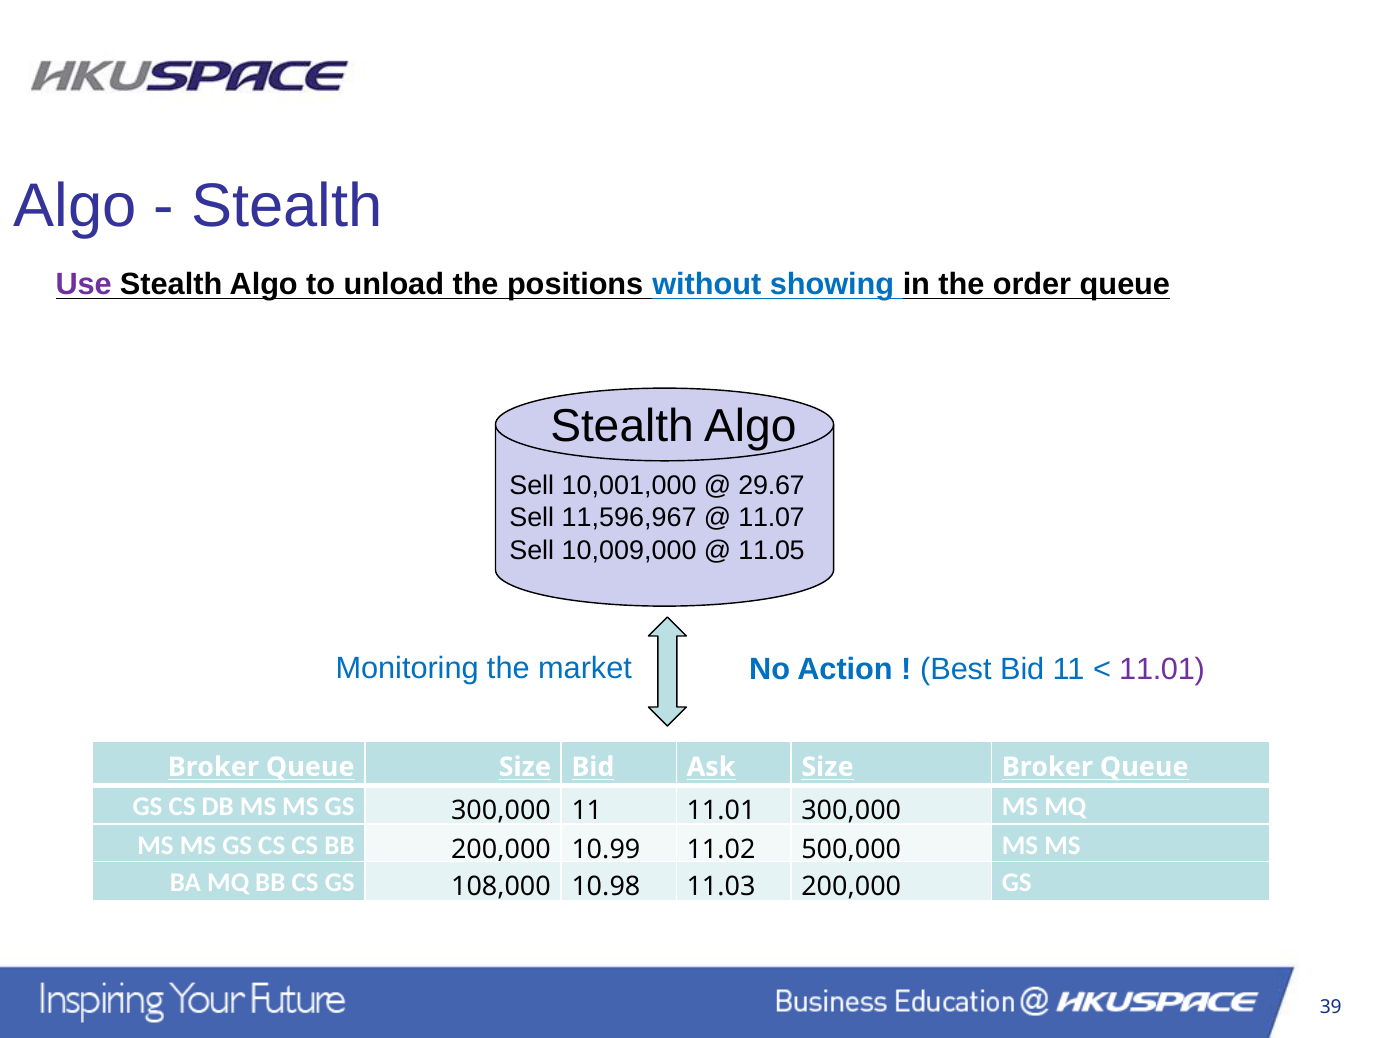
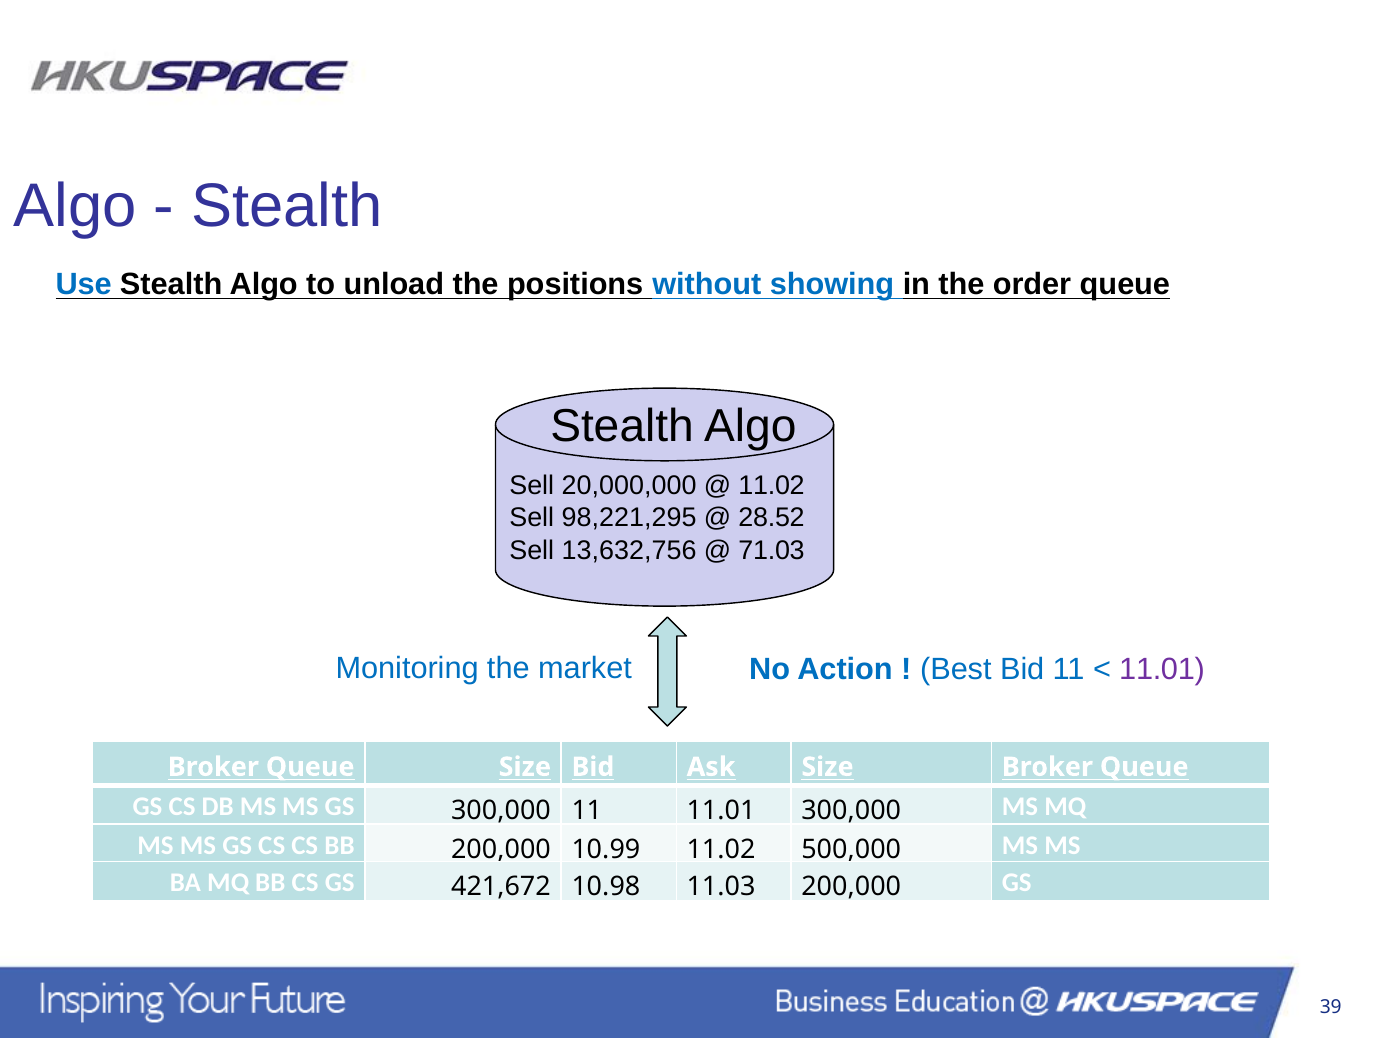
Use colour: purple -> blue (84, 285)
10,001,000: 10,001,000 -> 20,000,000 (629, 486)
29.67: 29.67 -> 11.02 (772, 486)
11,596,967: 11,596,967 -> 98,221,295 (629, 518)
11.07: 11.07 -> 28.52 (772, 518)
10,009,000: 10,009,000 -> 13,632,756 (629, 550)
11.05: 11.05 -> 71.03 (772, 550)
108,000: 108,000 -> 421,672 (501, 887)
